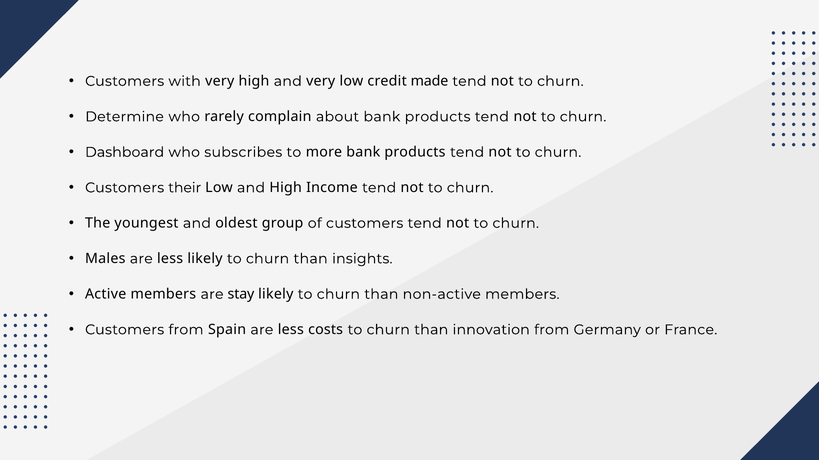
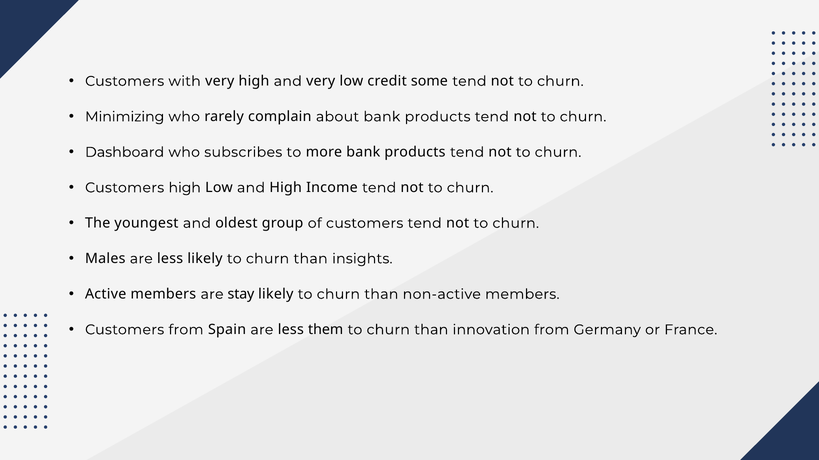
made: made -> some (429, 81)
Determine: Determine -> Minimizing (125, 117)
Customers their: their -> high (185, 188)
costs: costs -> them (326, 330)
